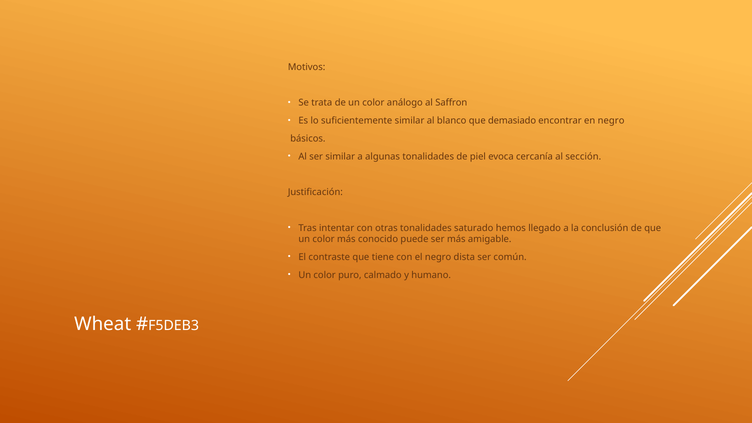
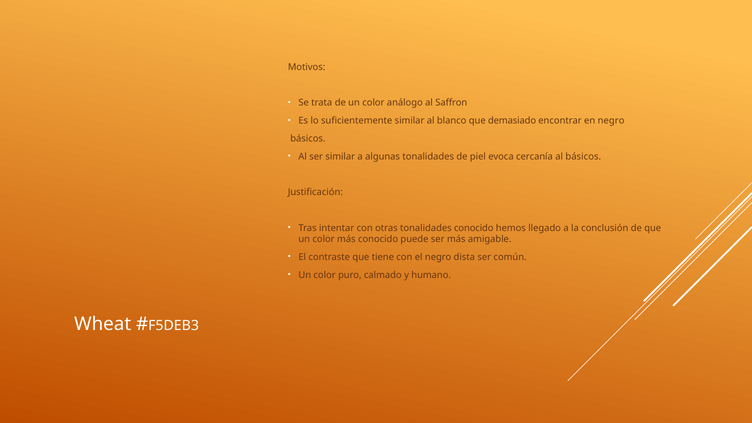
al sección: sección -> básicos (583, 156)
tonalidades saturado: saturado -> conocido (474, 228)
